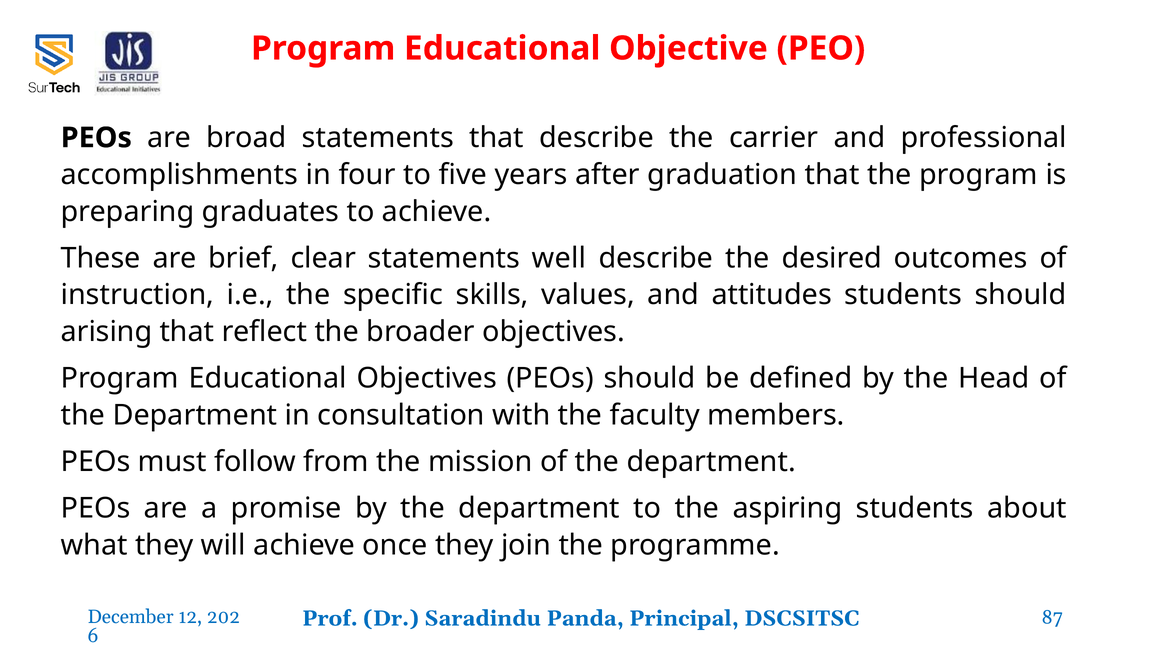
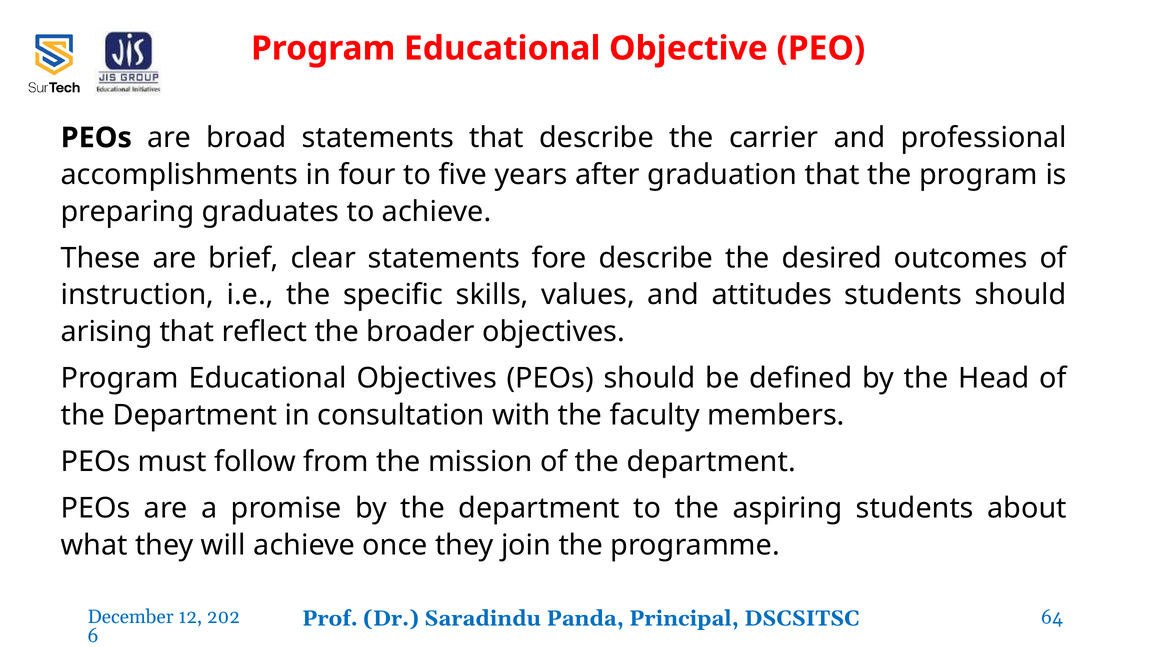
well: well -> fore (559, 258)
87: 87 -> 64 (1052, 618)
